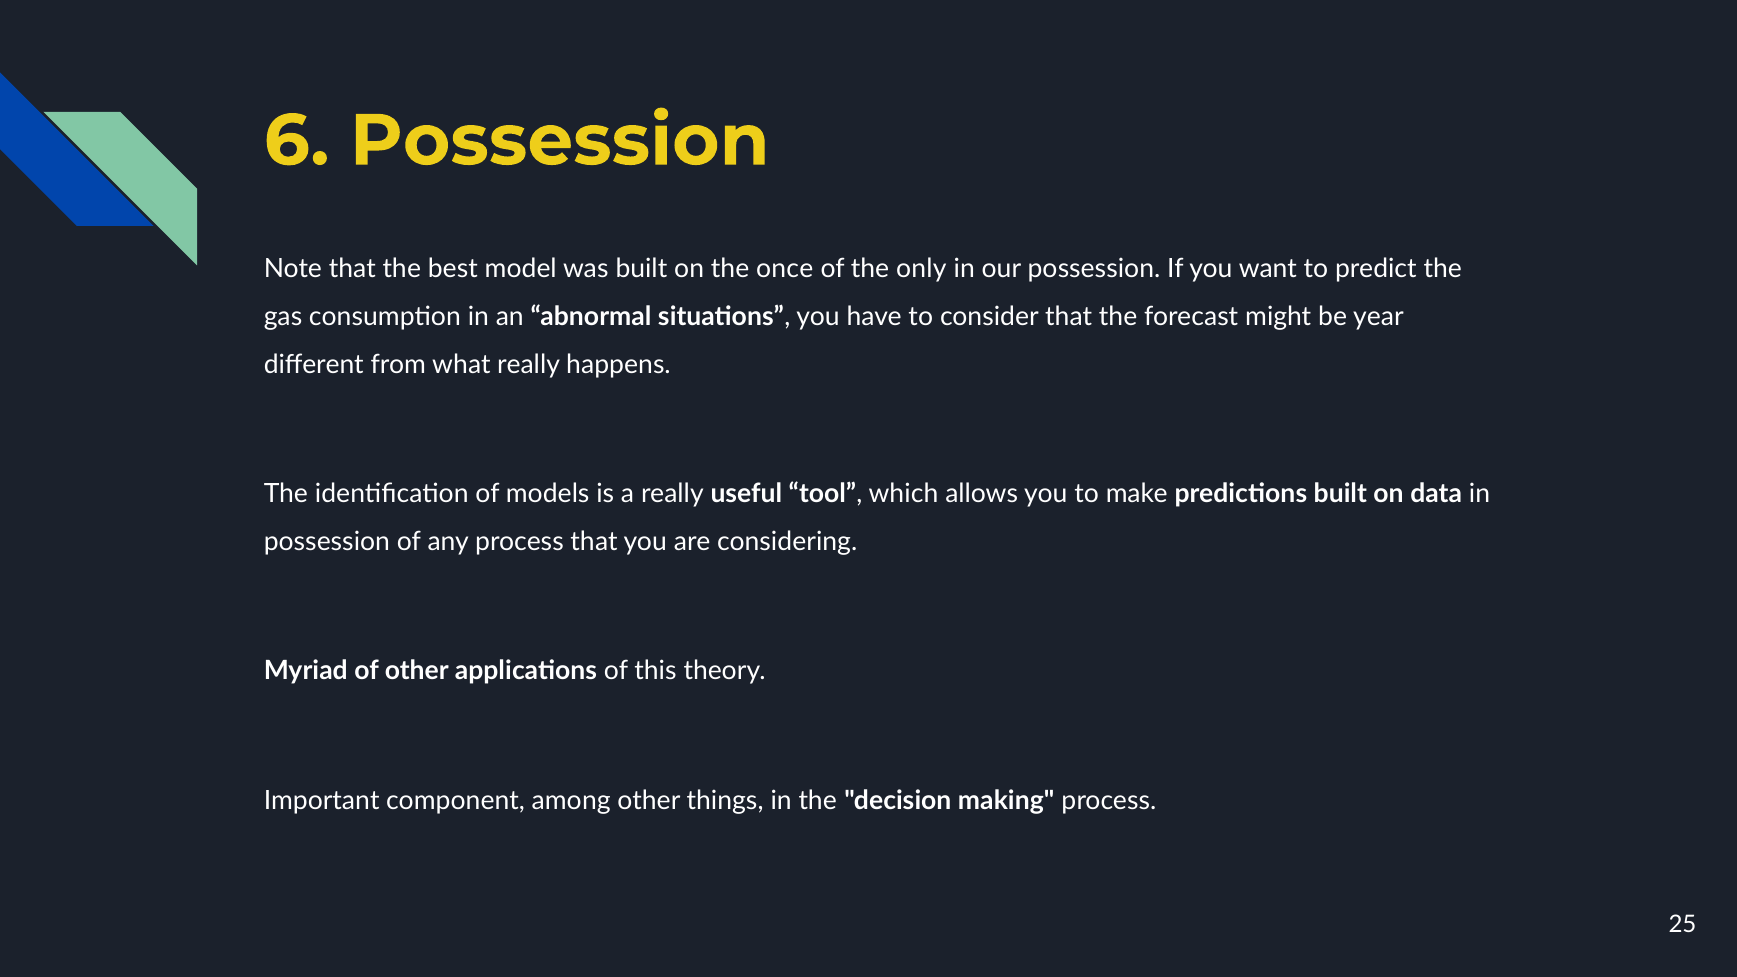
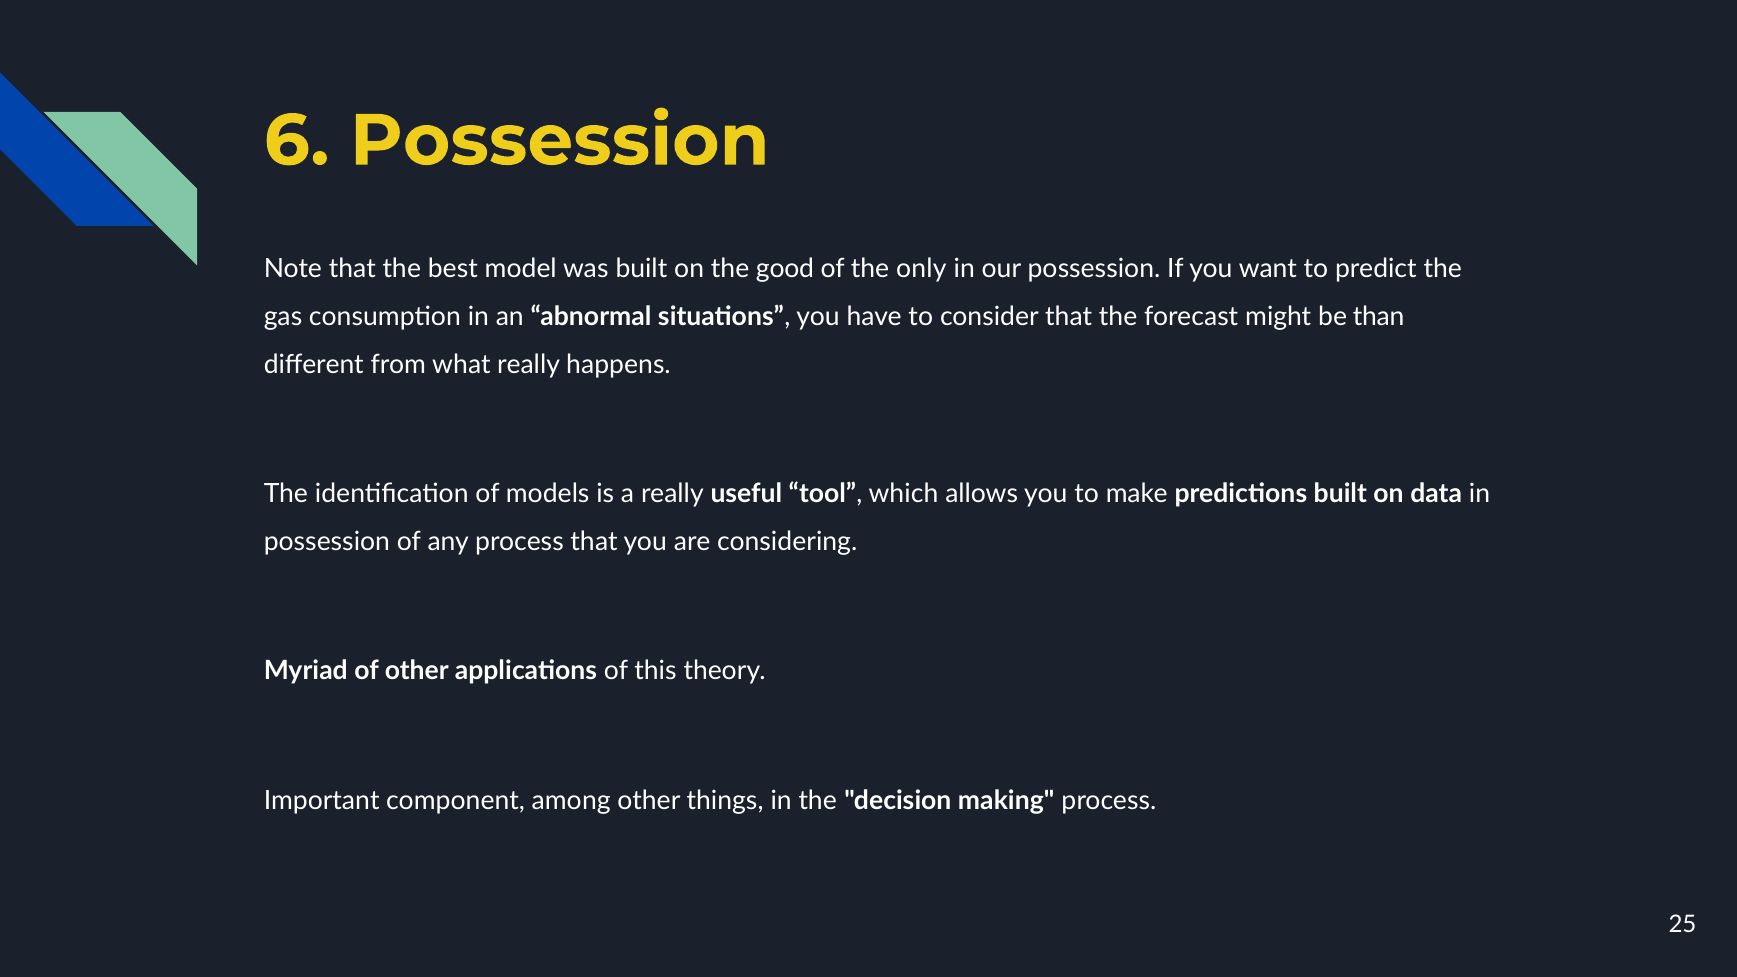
once: once -> good (785, 269)
year: year -> than (1379, 317)
